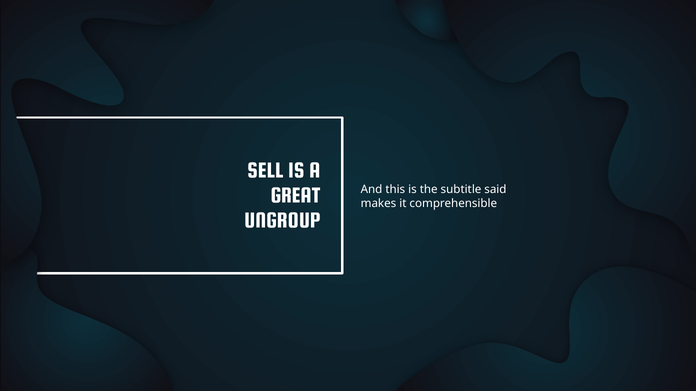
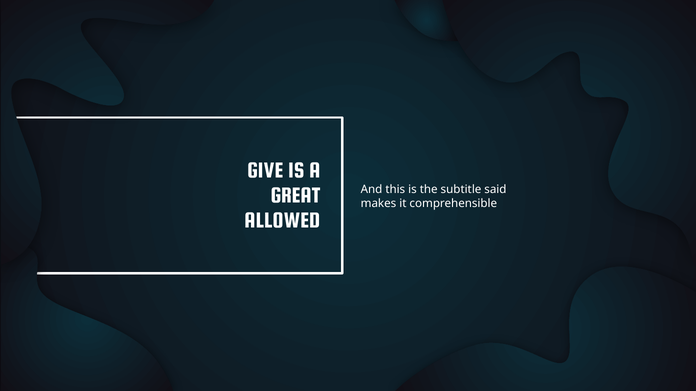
SELL: SELL -> GIVE (265, 171)
UNGROUP: UNGROUP -> ALLOWED (282, 221)
